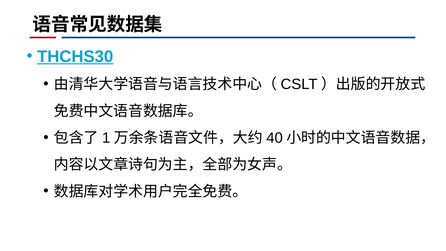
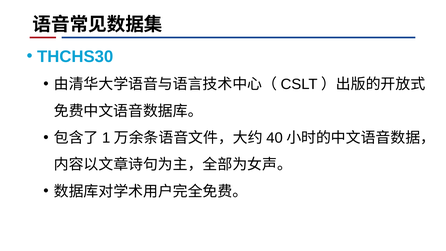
THCHS30 underline: present -> none (75, 57)
